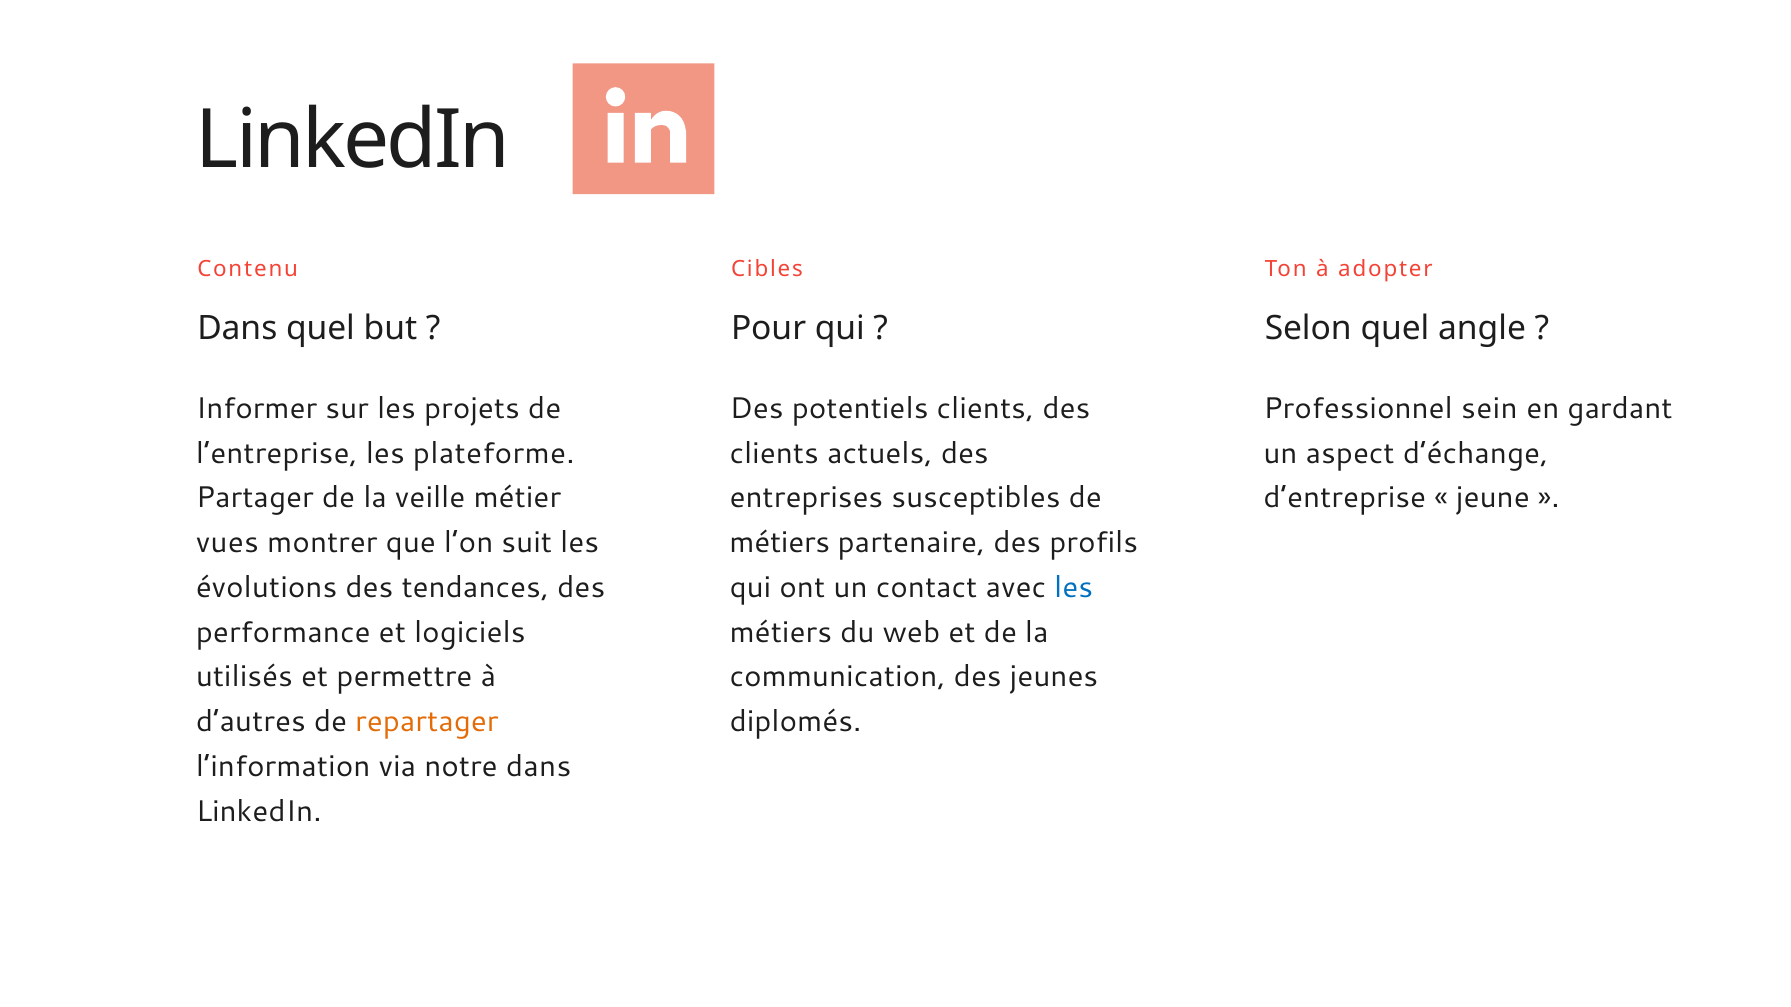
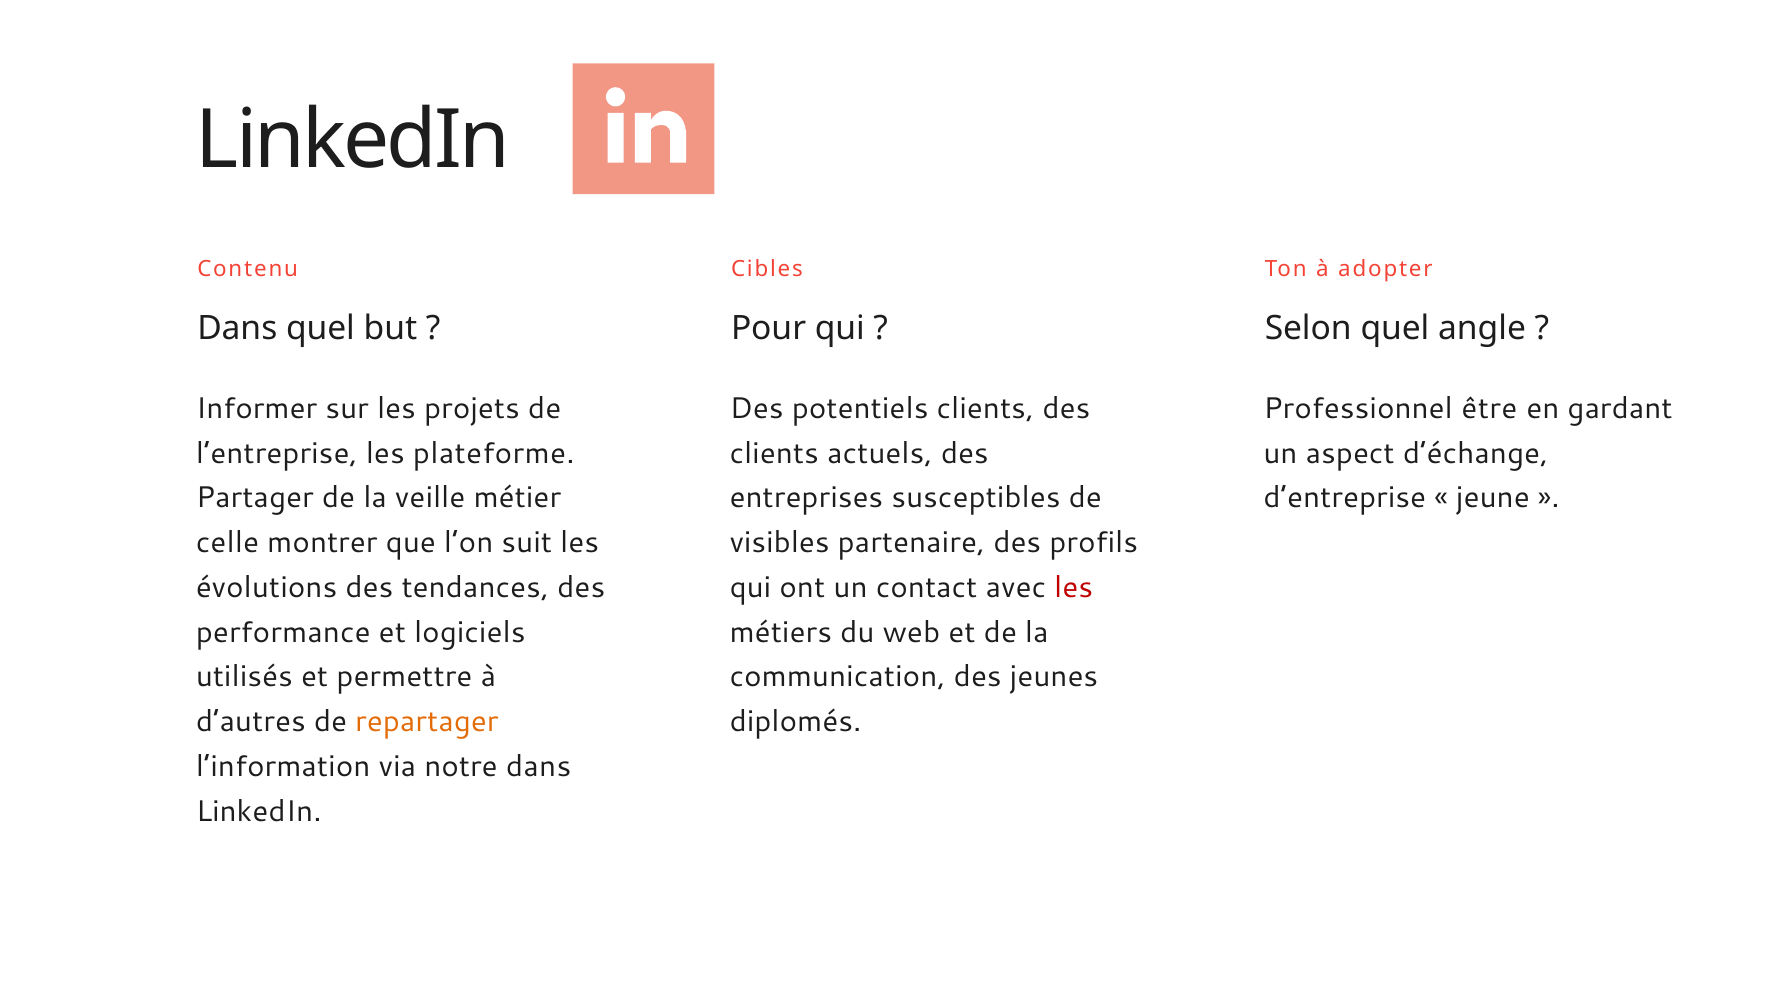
sein: sein -> être (1489, 409)
vues: vues -> celle (227, 543)
métiers: métiers -> visibles (780, 543)
les colour: blue -> red (1074, 588)
